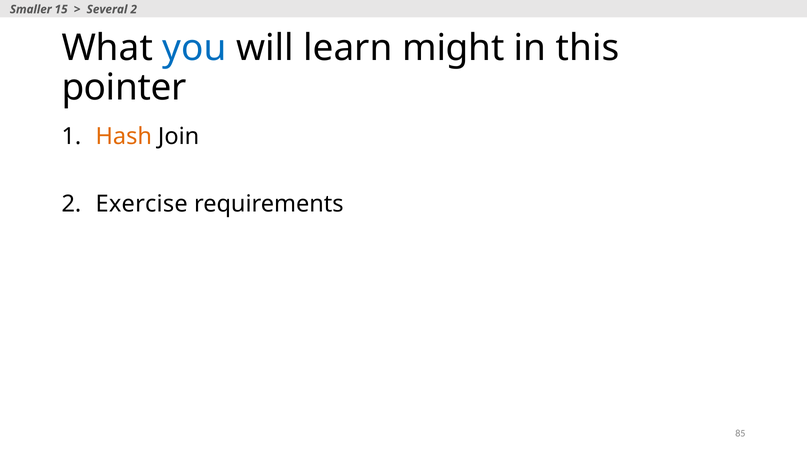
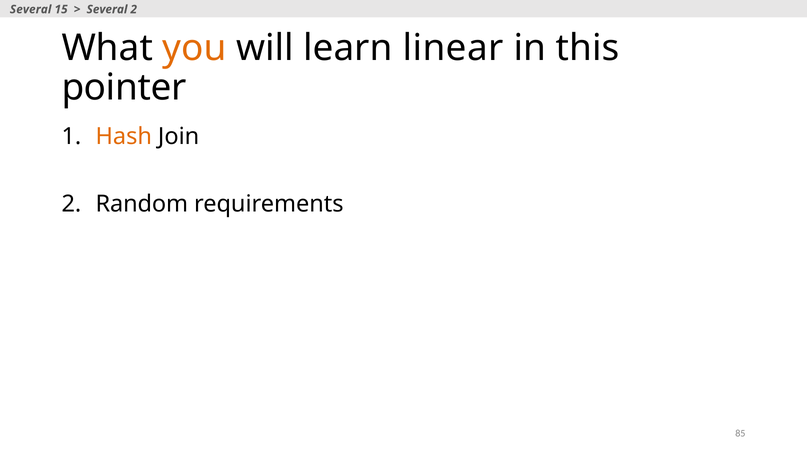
Smaller: Smaller -> Several (31, 9)
you colour: blue -> orange (194, 48)
might: might -> linear (453, 48)
Exercise: Exercise -> Random (142, 204)
